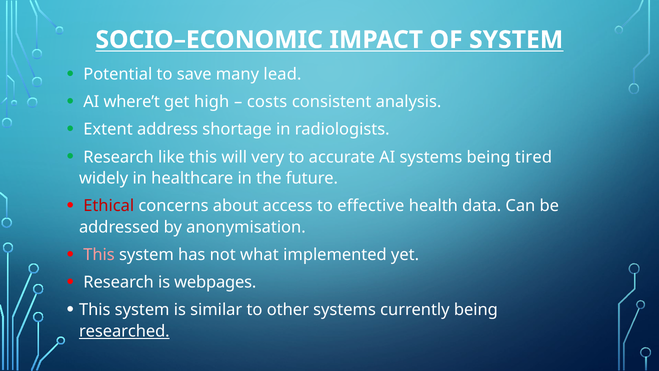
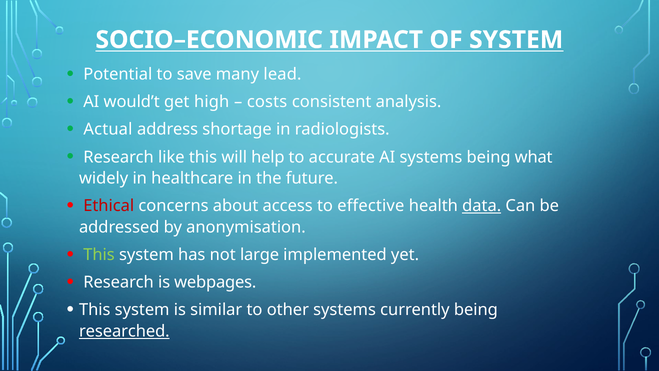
where’t: where’t -> would’t (132, 102)
Extent: Extent -> Actual (108, 129)
very: very -> help (268, 157)
tired: tired -> what (534, 157)
data underline: none -> present (482, 206)
This colour: pink -> light green (99, 255)
what: what -> large (260, 255)
